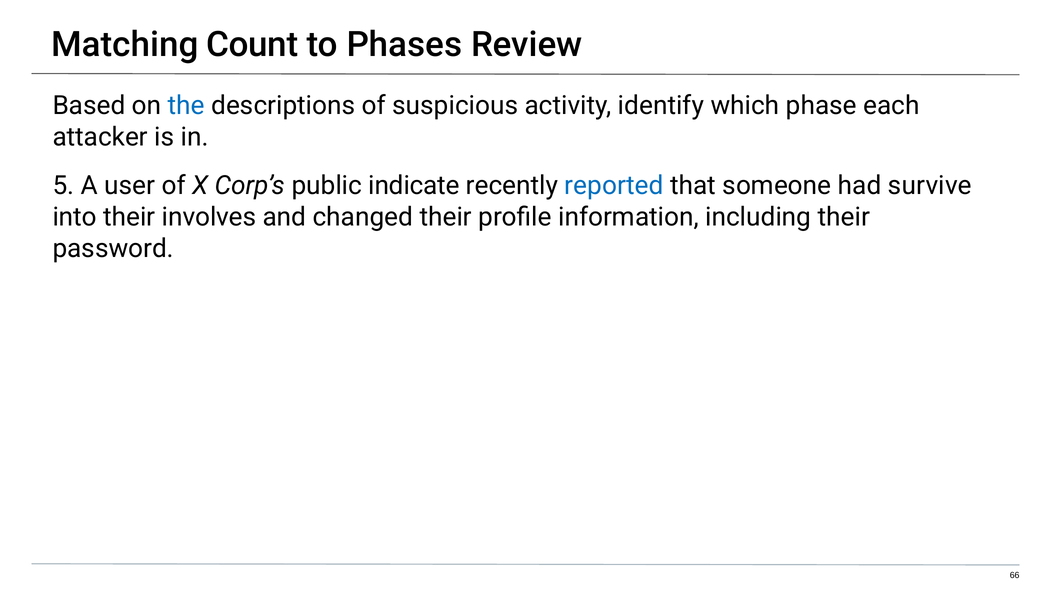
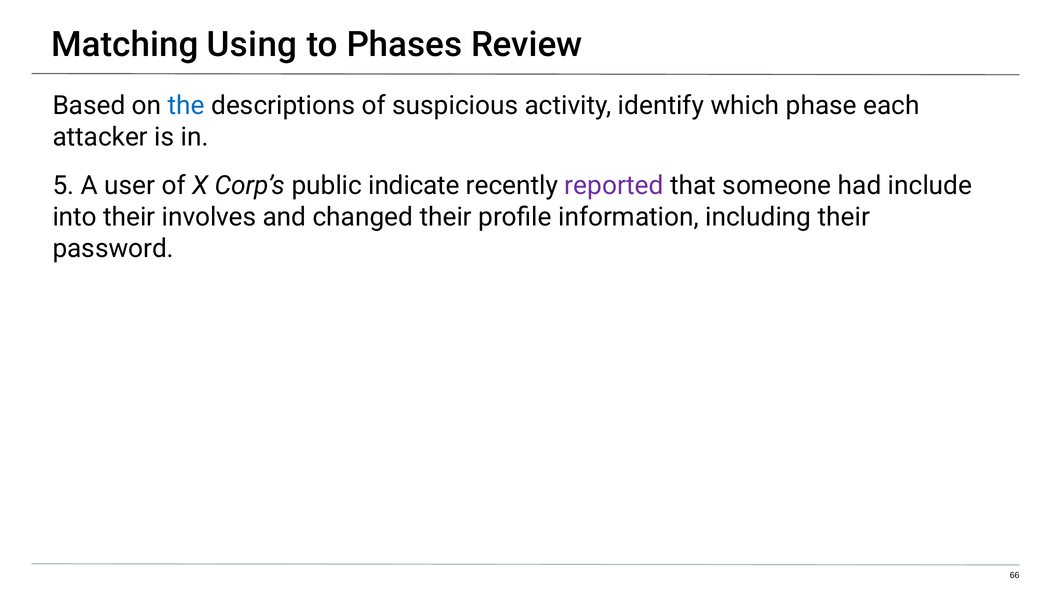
Count: Count -> Using (252, 45)
reported colour: blue -> purple (614, 186)
survive: survive -> include (930, 186)
